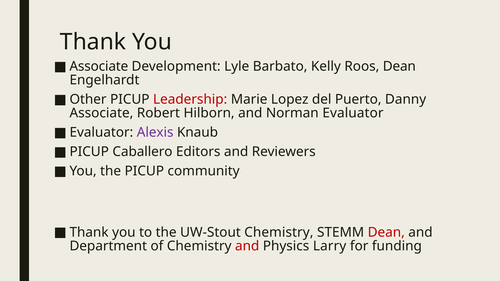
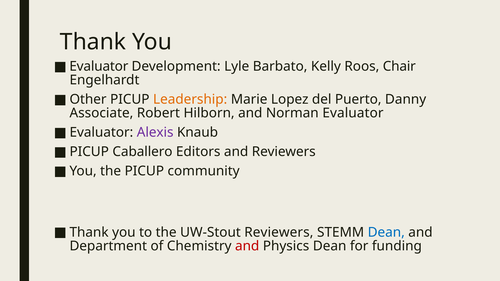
Associate: Associate -> Evaluator (99, 66)
Roos Dean: Dean -> Chair (399, 66)
Leadership colour: red -> orange (190, 99)
UW-Stout Chemistry: Chemistry -> Reviewers (279, 232)
Dean colour: red -> blue (386, 232)
Physics Larry: Larry -> Dean (330, 246)
